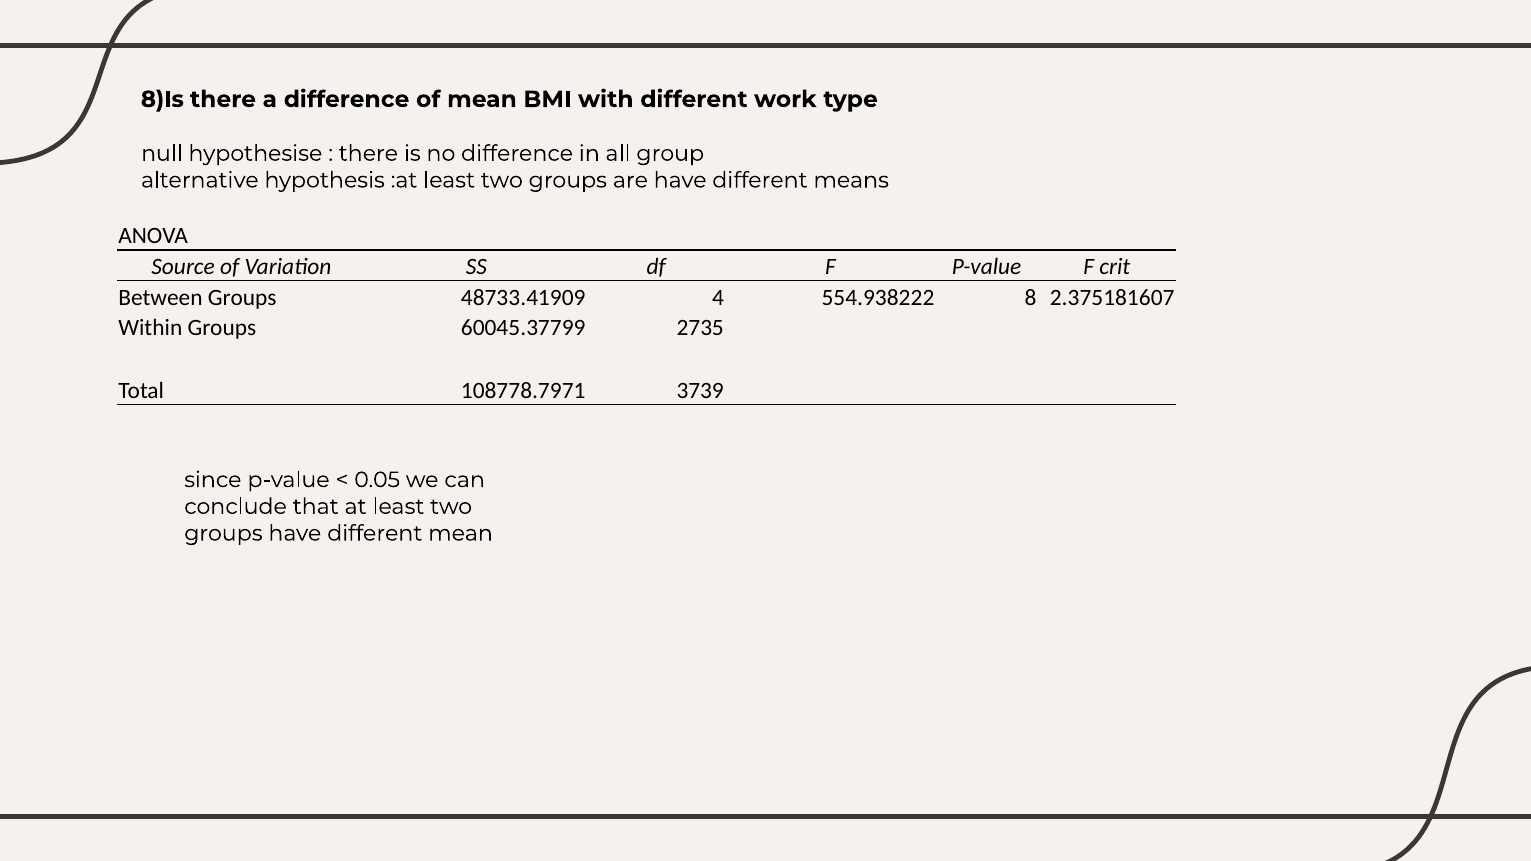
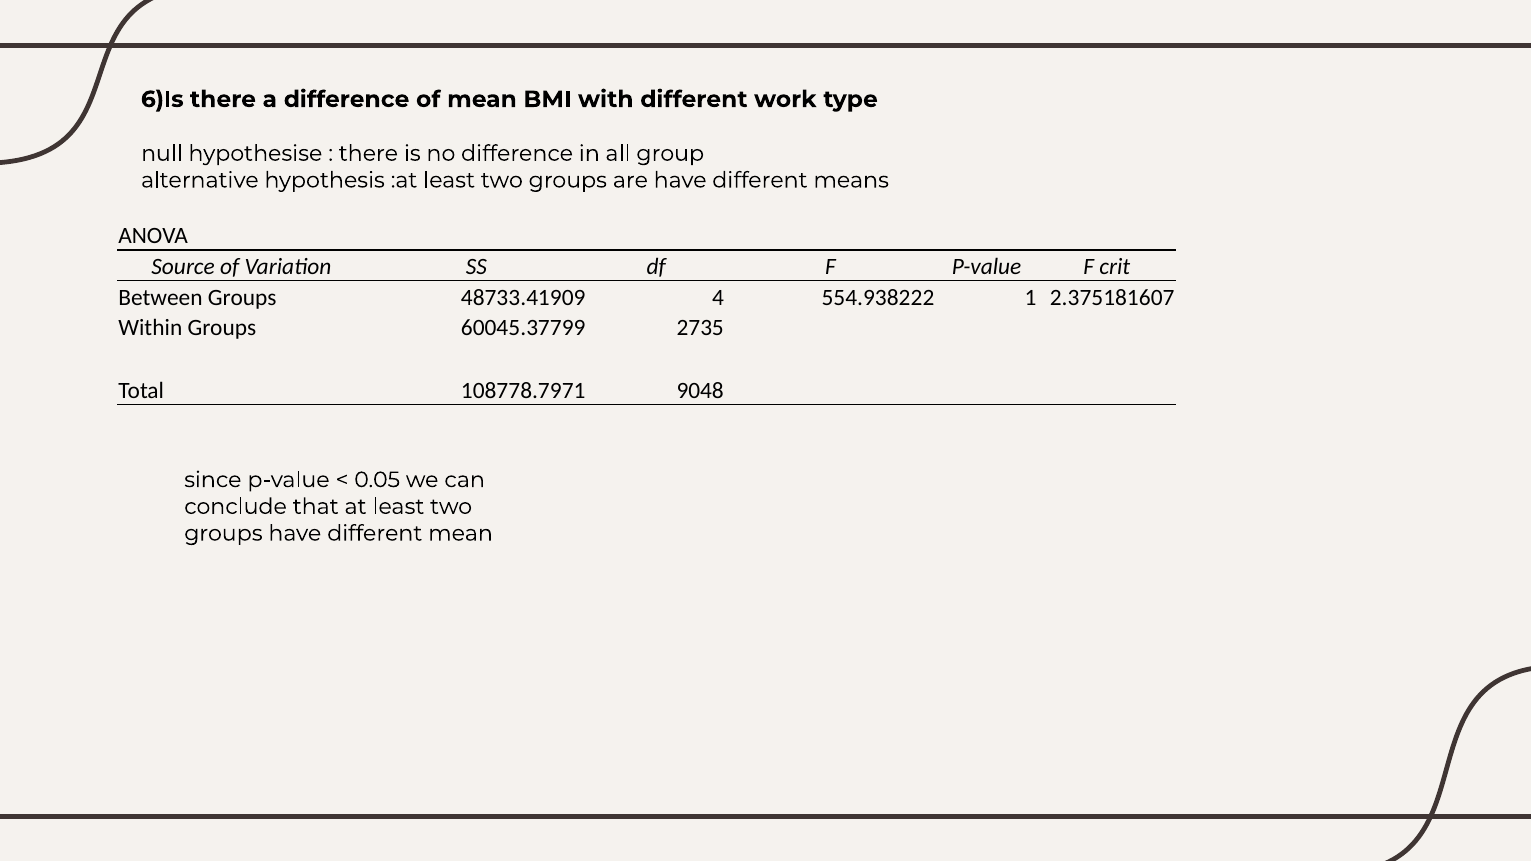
8)Is: 8)Is -> 6)Is (162, 99)
8: 8 -> 1 (1031, 297)
3739: 3739 -> 9048 (700, 391)
